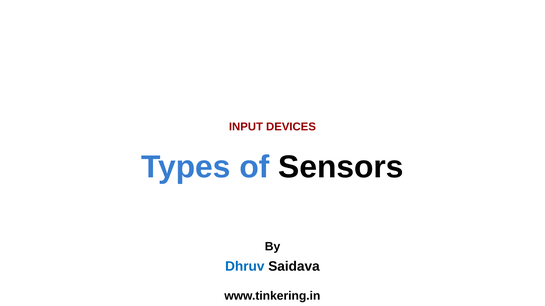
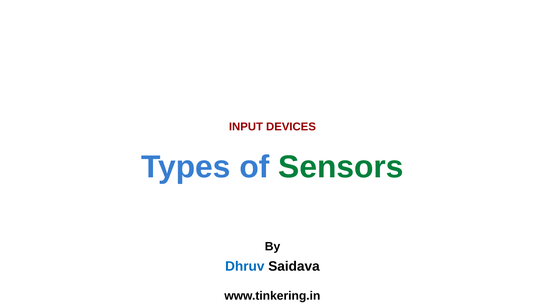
Sensors colour: black -> green (341, 167)
